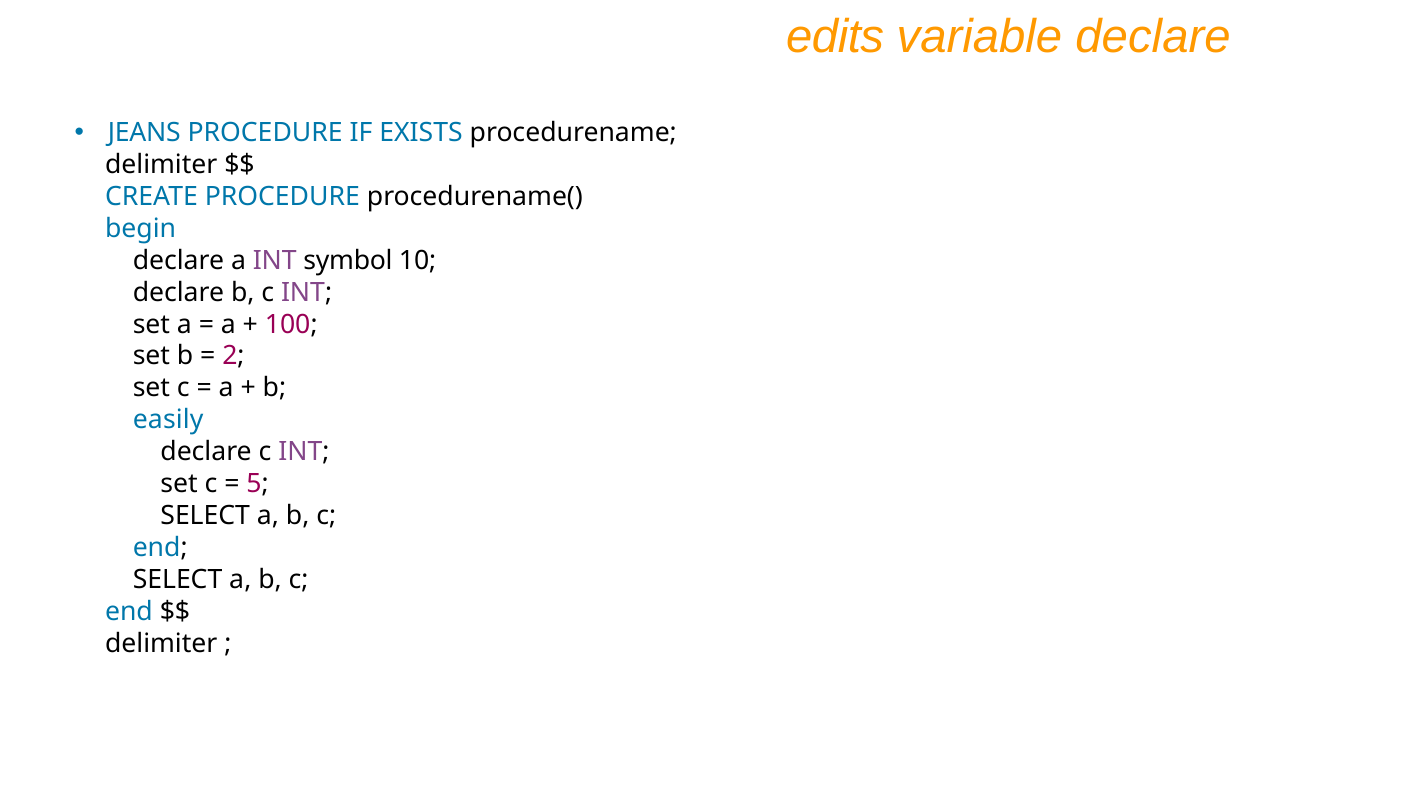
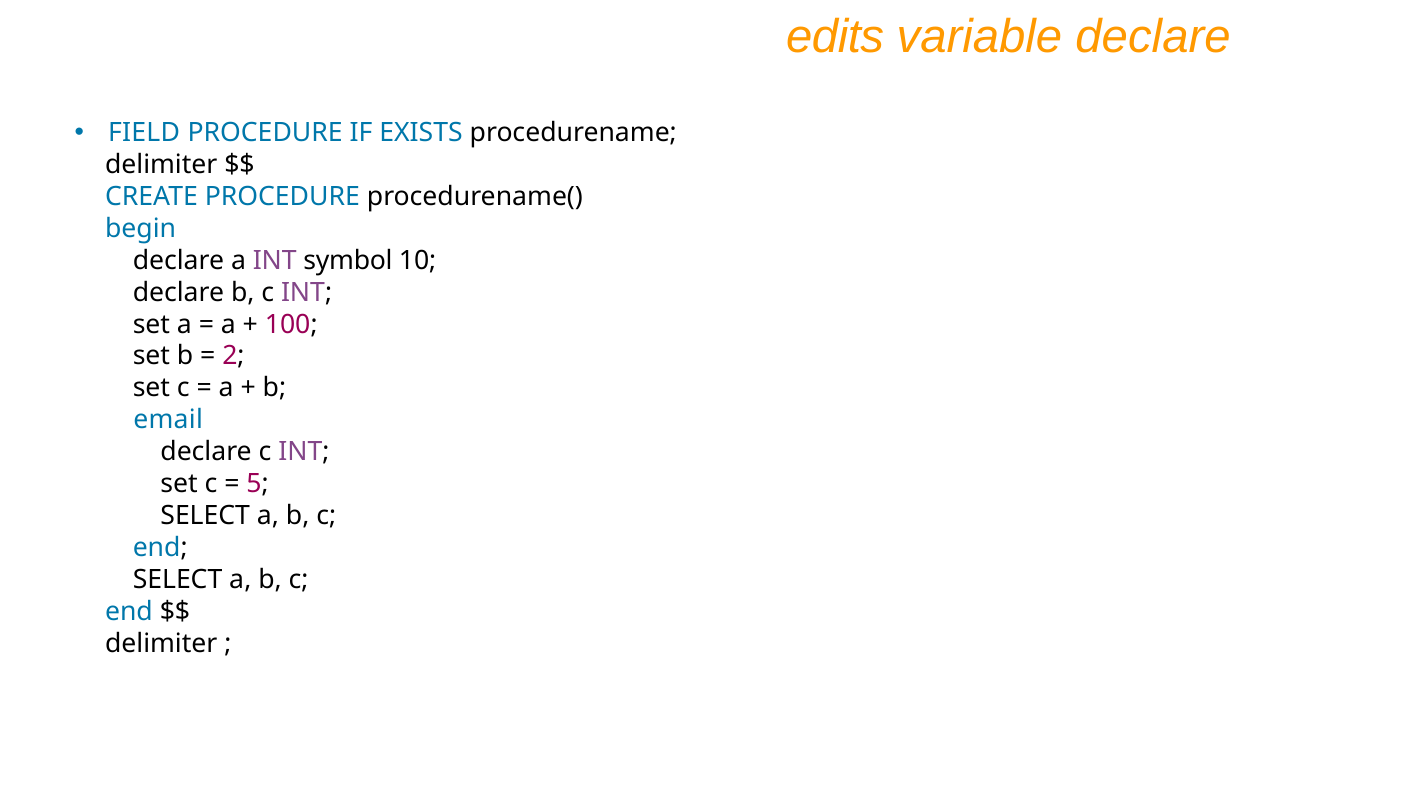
JEANS: JEANS -> FIELD (144, 133)
easily: easily -> email (168, 420)
